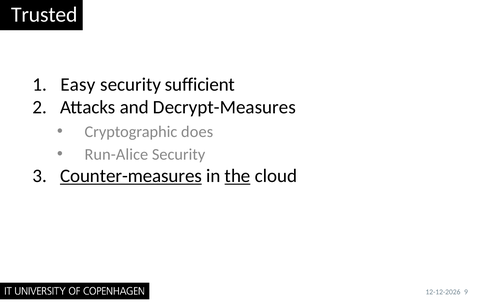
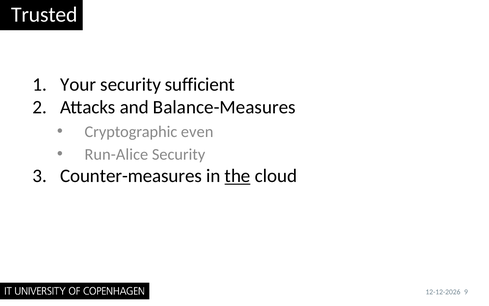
Easy: Easy -> Your (78, 84)
Decrypt-Measures: Decrypt-Measures -> Balance-Measures (224, 107)
does: does -> even (197, 131)
Counter-measures underline: present -> none (131, 176)
